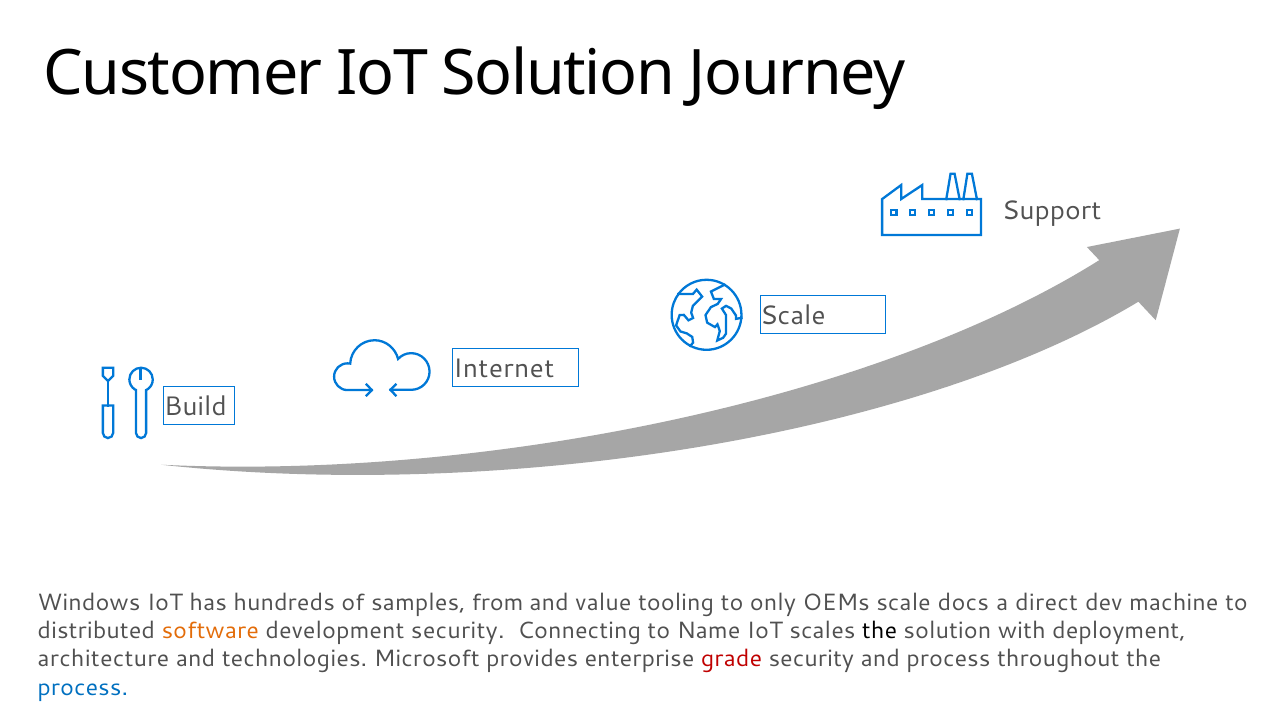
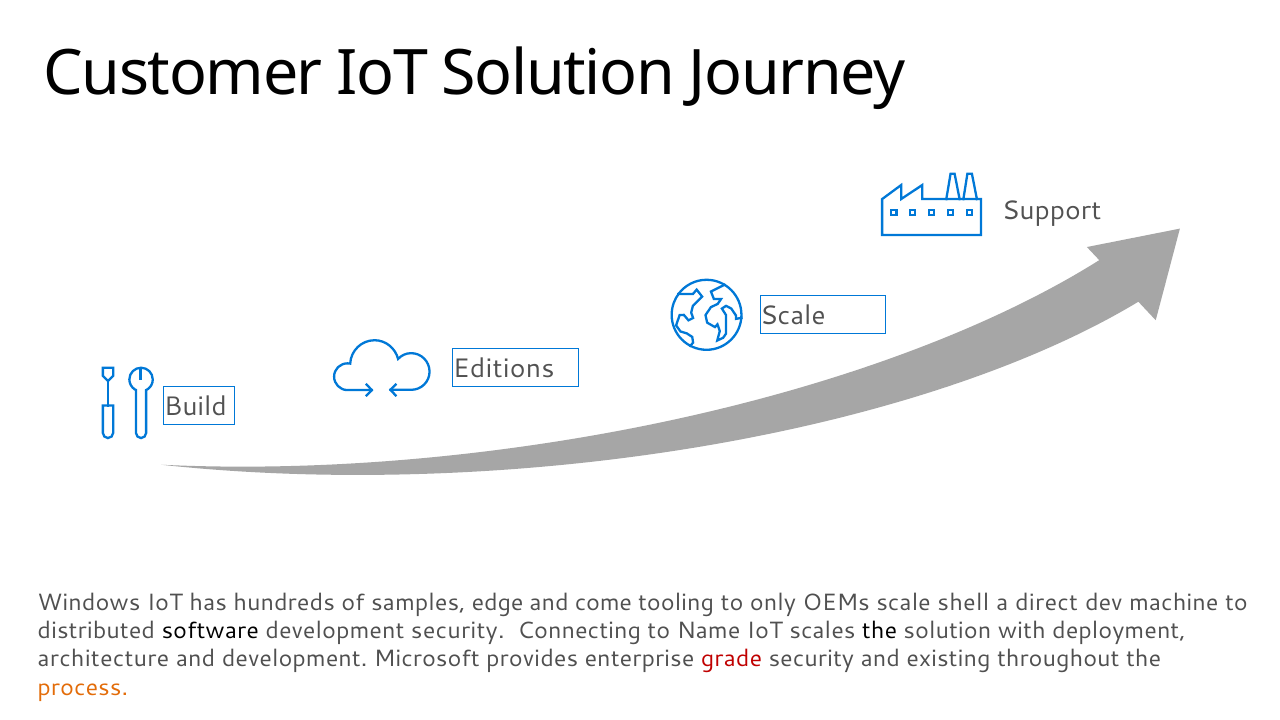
Internet: Internet -> Editions (504, 368)
from: from -> edge (498, 603)
value: value -> come (603, 603)
docs: docs -> shell (963, 603)
software colour: orange -> black (210, 631)
and technologies: technologies -> development (295, 659)
and process: process -> existing (948, 659)
process colour: blue -> orange (83, 687)
